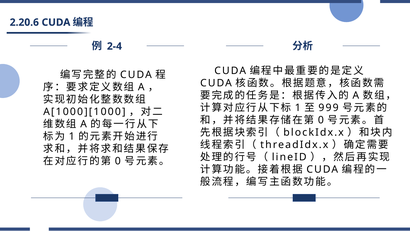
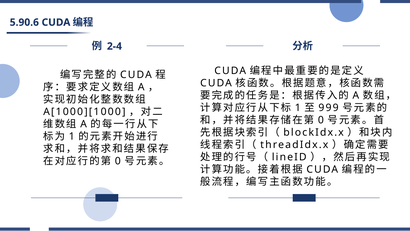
2.20.6: 2.20.6 -> 5.90.6 (24, 22)
